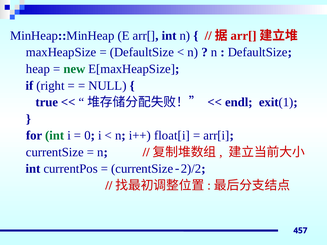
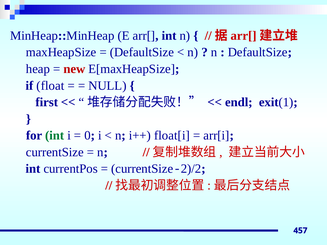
new colour: green -> red (74, 69)
right: right -> float (50, 86)
true: true -> first (47, 102)
